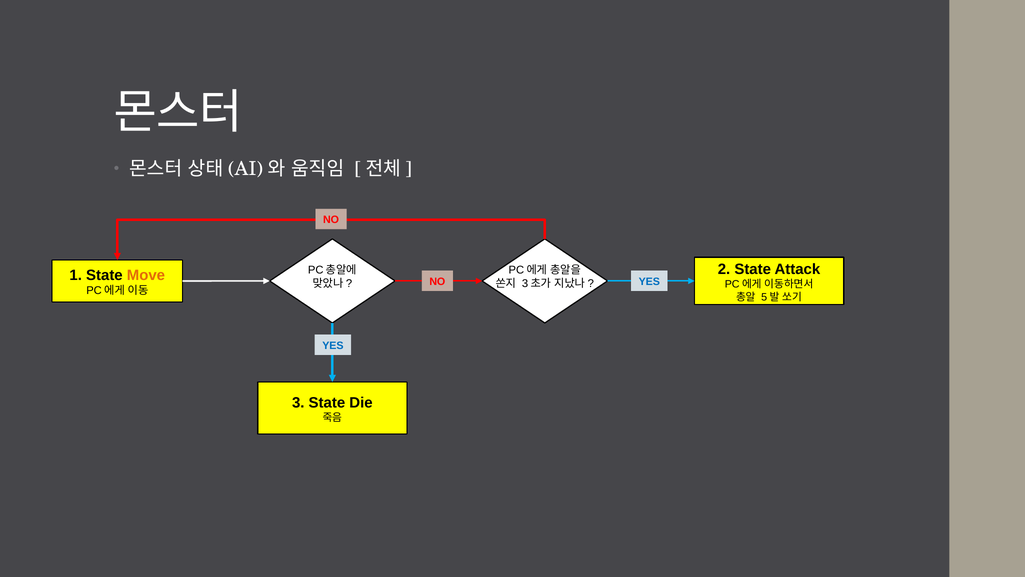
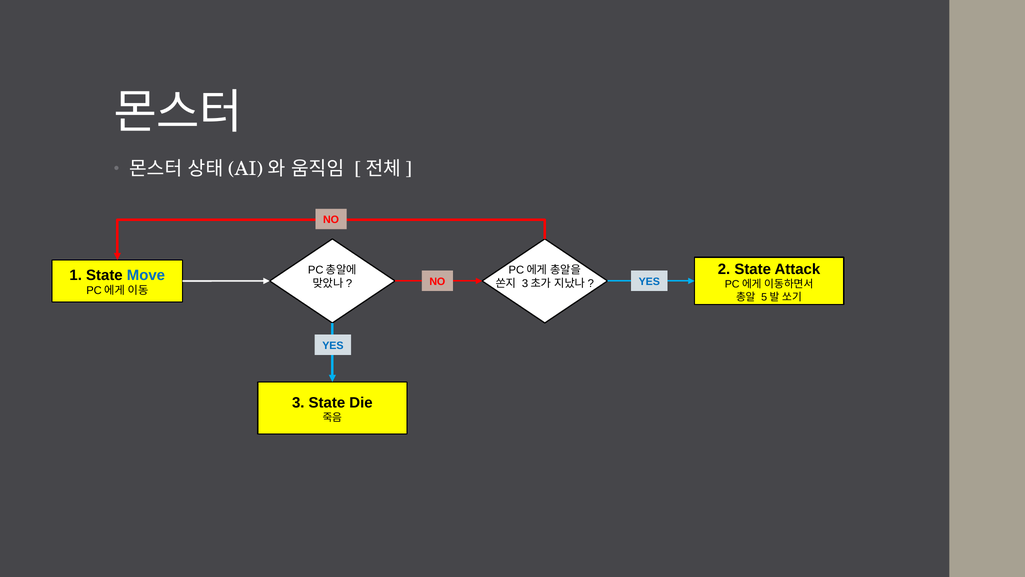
Move colour: orange -> blue (146, 275)
